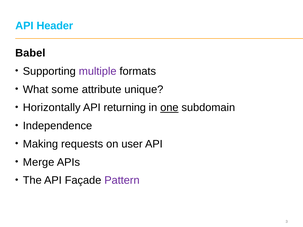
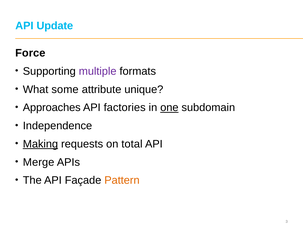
Header: Header -> Update (55, 26)
Babel: Babel -> Force (30, 53)
Horizontally: Horizontally -> Approaches (52, 108)
returning: returning -> factories (125, 108)
Making underline: none -> present (40, 144)
user: user -> total (132, 144)
Pattern colour: purple -> orange (122, 181)
